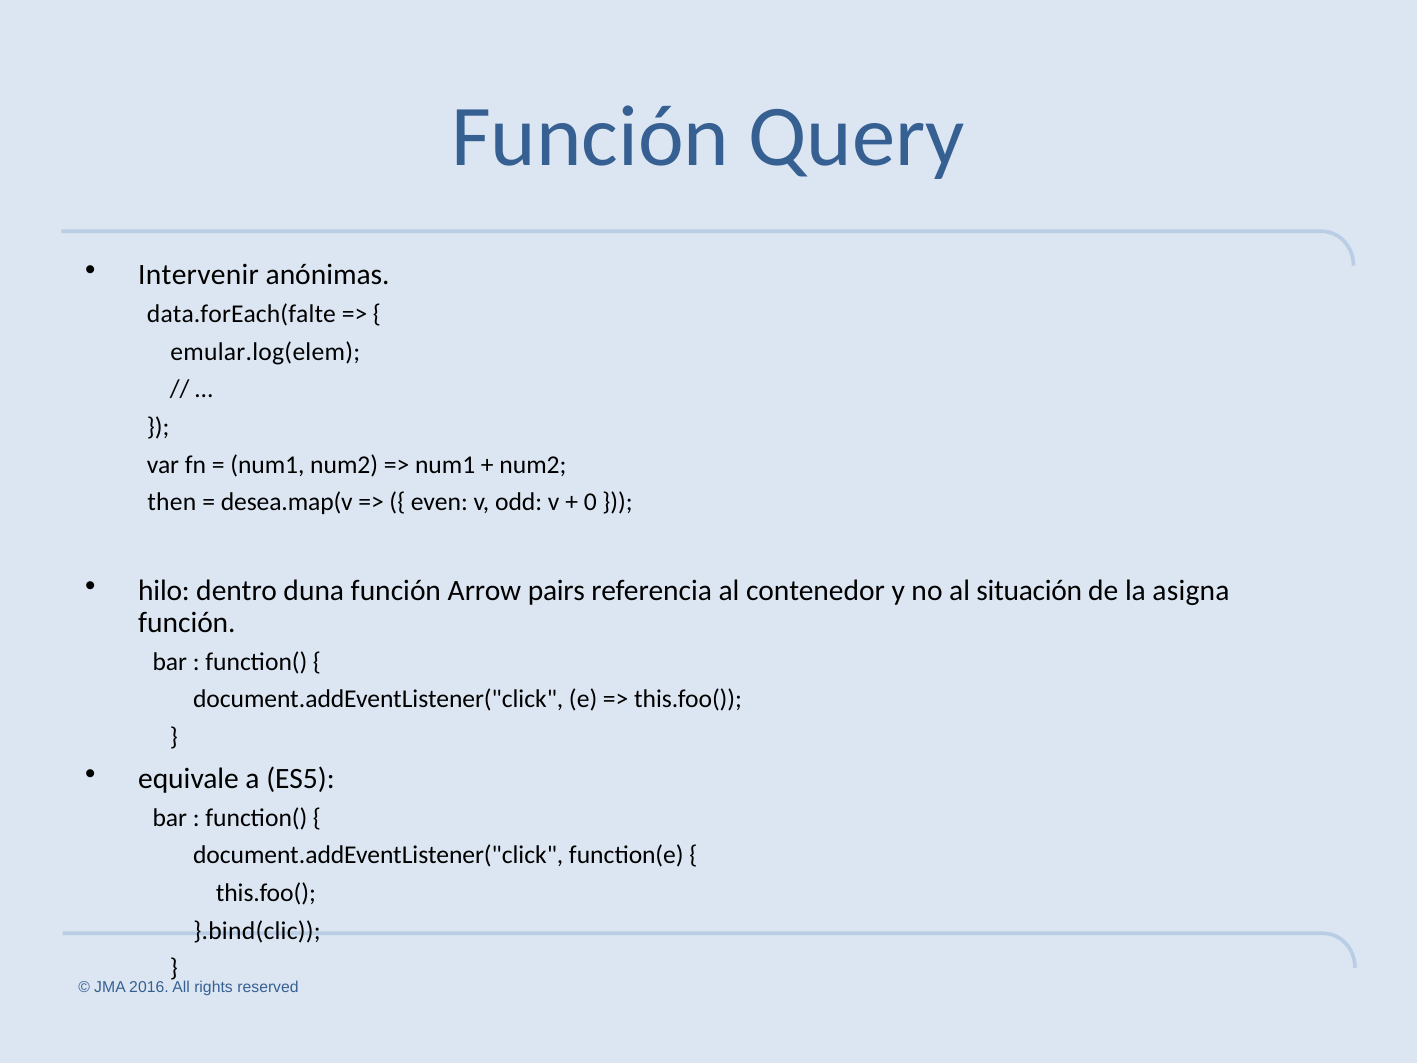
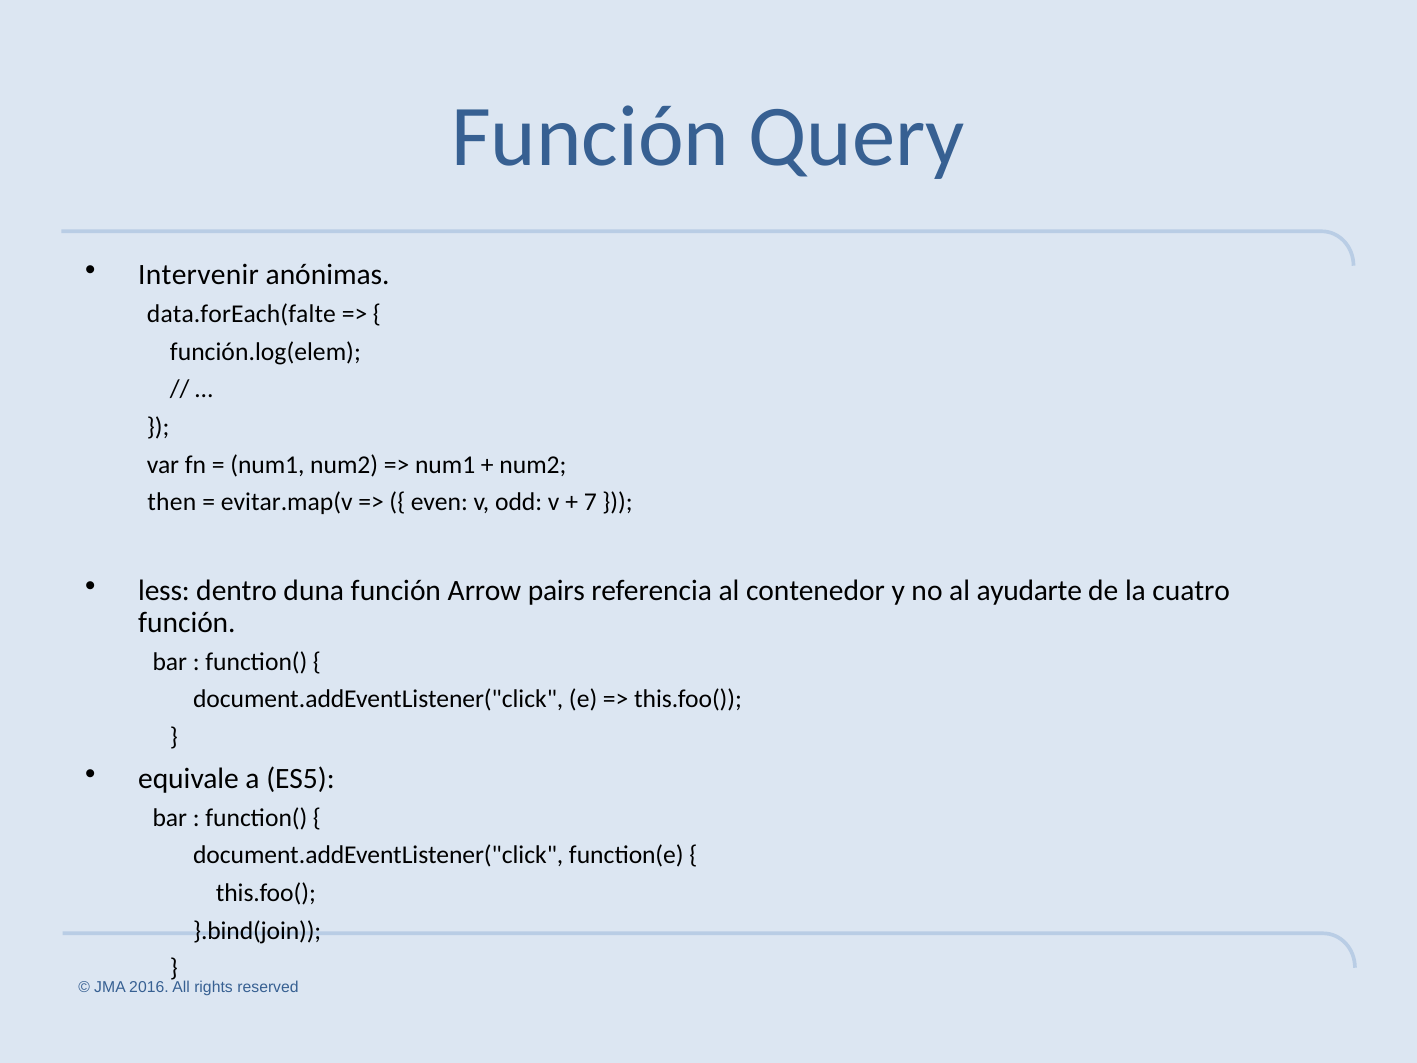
emular.log(elem: emular.log(elem -> función.log(elem (265, 352)
desea.map(v: desea.map(v -> evitar.map(v (287, 502)
0: 0 -> 7 (590, 502)
hilo: hilo -> less (164, 590)
situación: situación -> ayudarte (1029, 590)
asigna: asigna -> cuatro (1191, 590)
}.bind(clic: }.bind(clic -> }.bind(join (257, 930)
